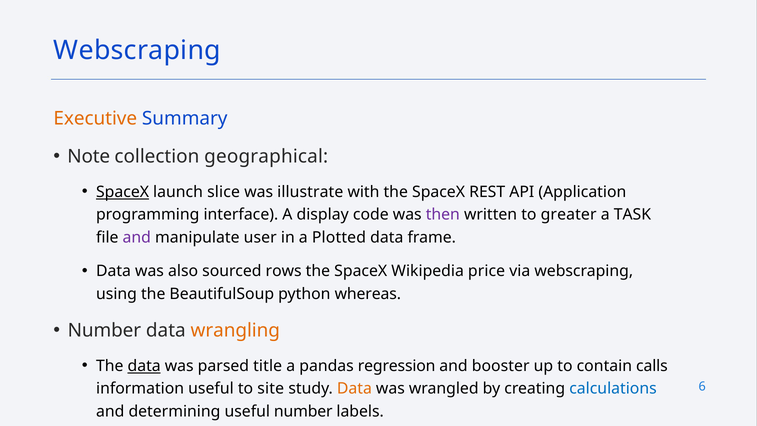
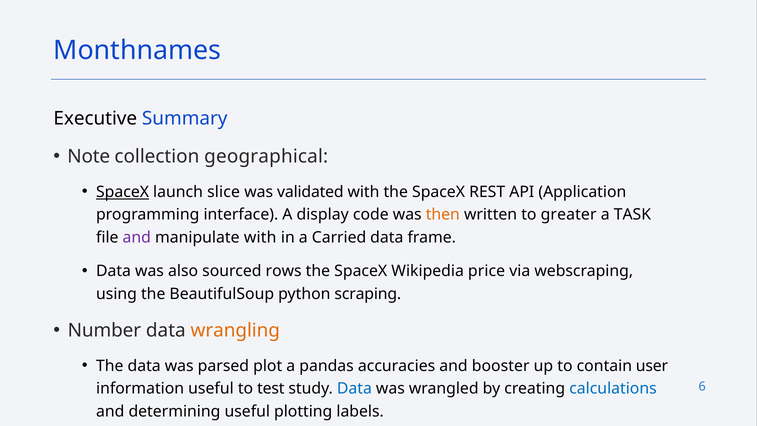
Webscraping: Webscraping -> Monthnames (137, 51)
Executive colour: orange -> black (95, 118)
illustrate: illustrate -> validated (310, 192)
then colour: purple -> orange (443, 215)
manipulate user: user -> with (260, 237)
Plotted: Plotted -> Carried (339, 237)
whereas: whereas -> scraping (368, 294)
data underline: present -> none (144, 366)
title: title -> plot (268, 366)
regression: regression -> accuracies (397, 366)
calls: calls -> user (652, 366)
site: site -> test (271, 389)
Data colour: orange -> blue (354, 389)
useful number: number -> plotting (303, 411)
